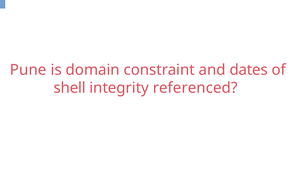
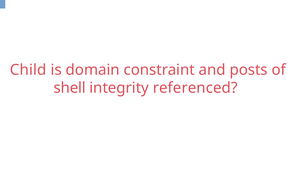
Pune: Pune -> Child (28, 70)
dates: dates -> posts (249, 70)
